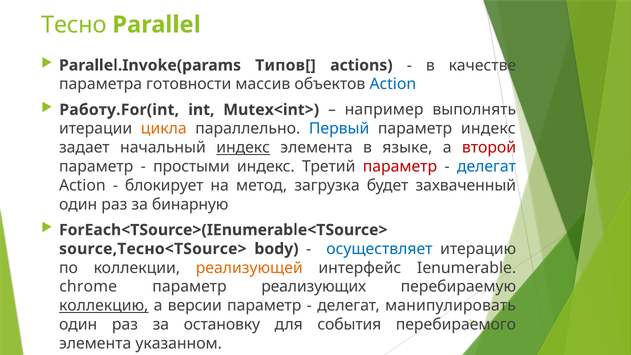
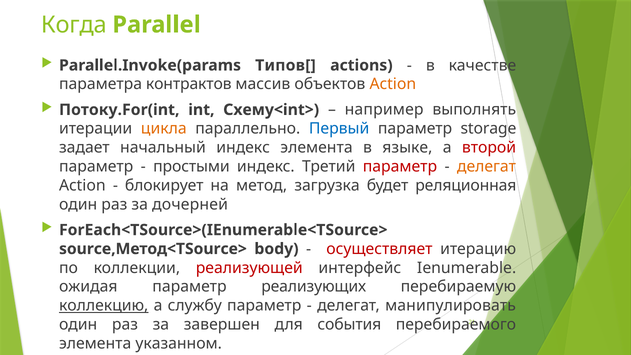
Тесно: Тесно -> Когда (74, 25)
готовности: готовности -> контрактов (189, 84)
Action colour: blue -> orange (393, 84)
Работу.For(int: Работу.For(int -> Потоку.For(int (119, 110)
Mutex<int>: Mutex<int> -> Схему<int> (271, 110)
параметр индекс: индекс -> storage (489, 129)
индекс underline: present -> none (243, 148)
делегат colour: blue -> orange (487, 167)
захваченный: захваченный -> реляционная (466, 185)
бинарную: бинарную -> дочерней (190, 204)
source,Тесно<TSource>: source,Тесно<TSource> -> source,Метод<TSource> (153, 249)
осуществляет colour: blue -> red (379, 249)
реализующей colour: orange -> red (249, 268)
chrome: chrome -> ожидая (88, 287)
версии: версии -> службу (195, 306)
остановку: остановку -> завершен (222, 325)
